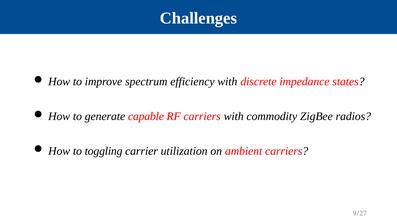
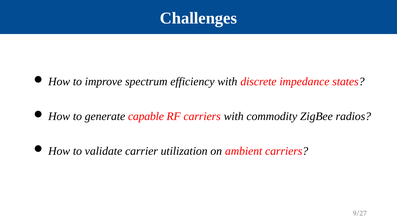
toggling: toggling -> validate (104, 151)
